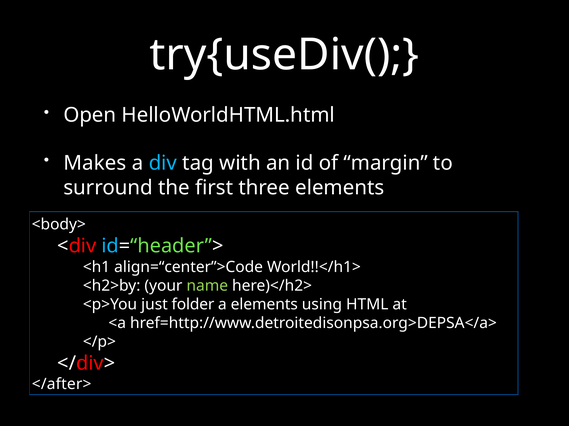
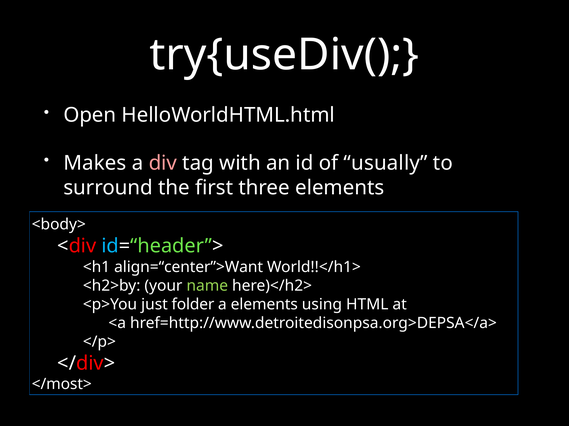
div colour: light blue -> pink (163, 163)
margin: margin -> usually (386, 163)
align=“center”>Code: align=“center”>Code -> align=“center”>Want (189, 267)
</after>: </after> -> </most> (62, 385)
